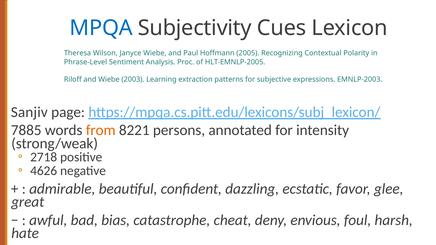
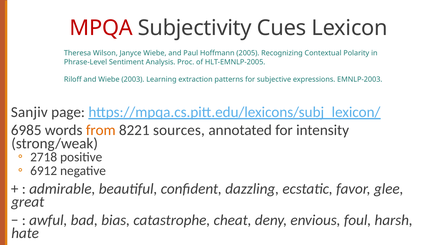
MPQA colour: blue -> red (101, 28)
7885: 7885 -> 6985 (26, 130)
persons: persons -> sources (179, 130)
4626: 4626 -> 6912 (44, 171)
